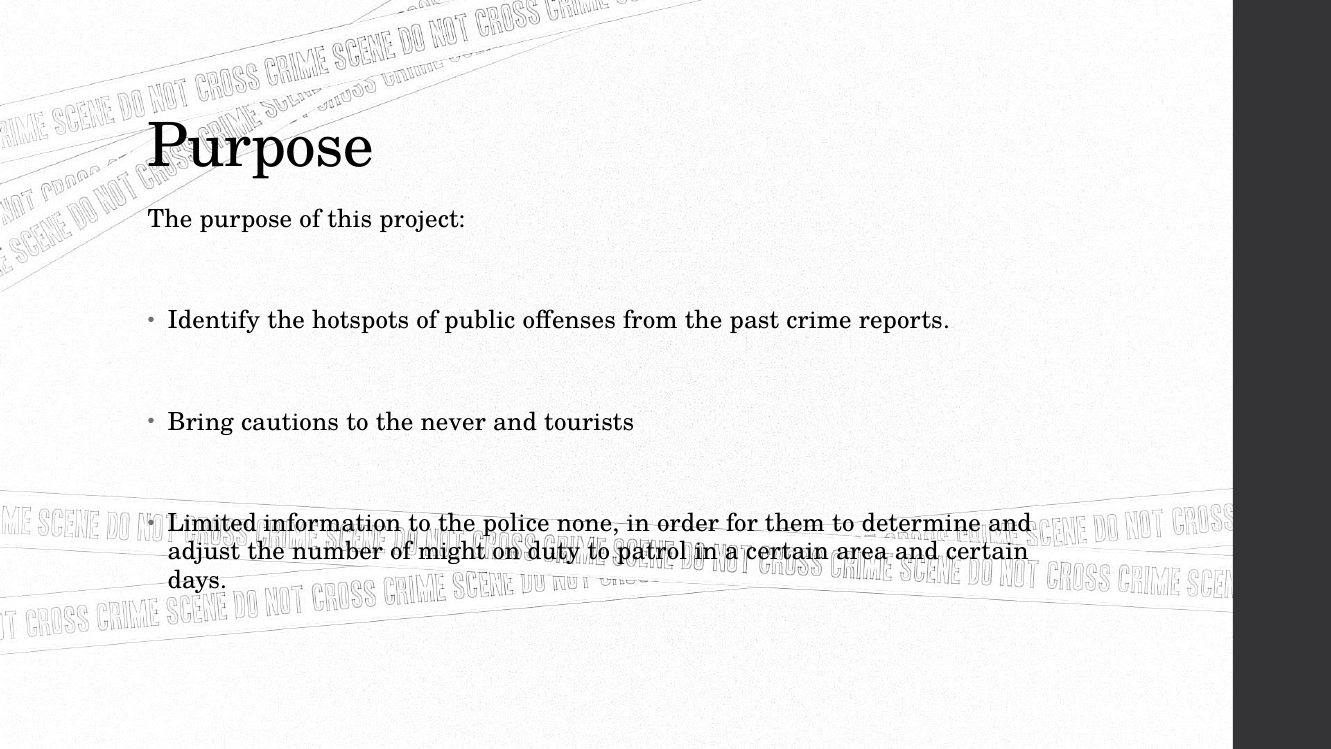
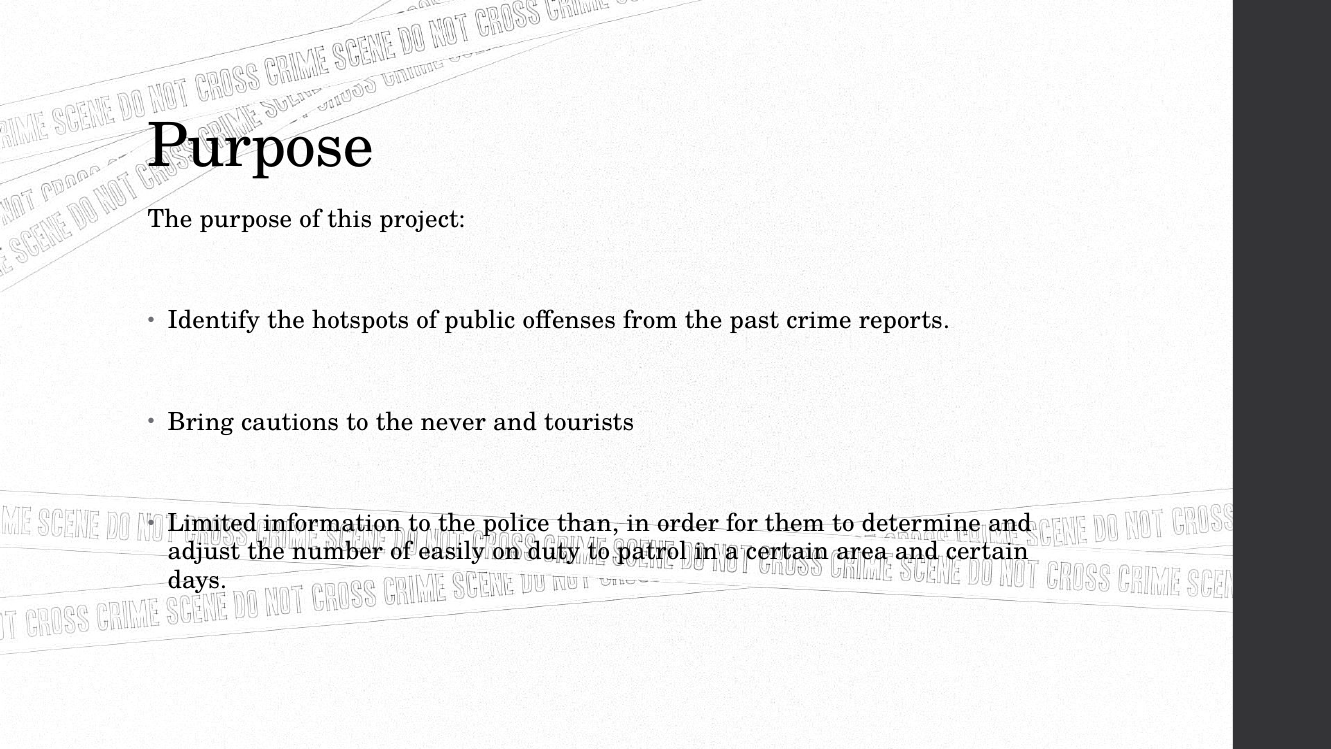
none: none -> than (588, 523)
might: might -> easily (452, 551)
